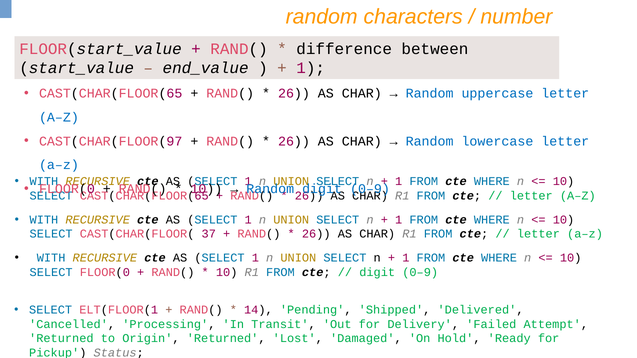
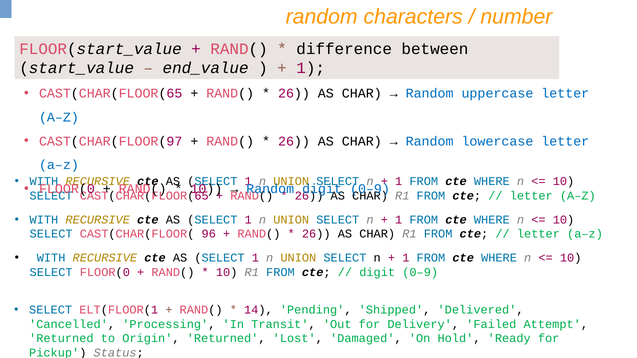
37: 37 -> 96 (209, 234)
